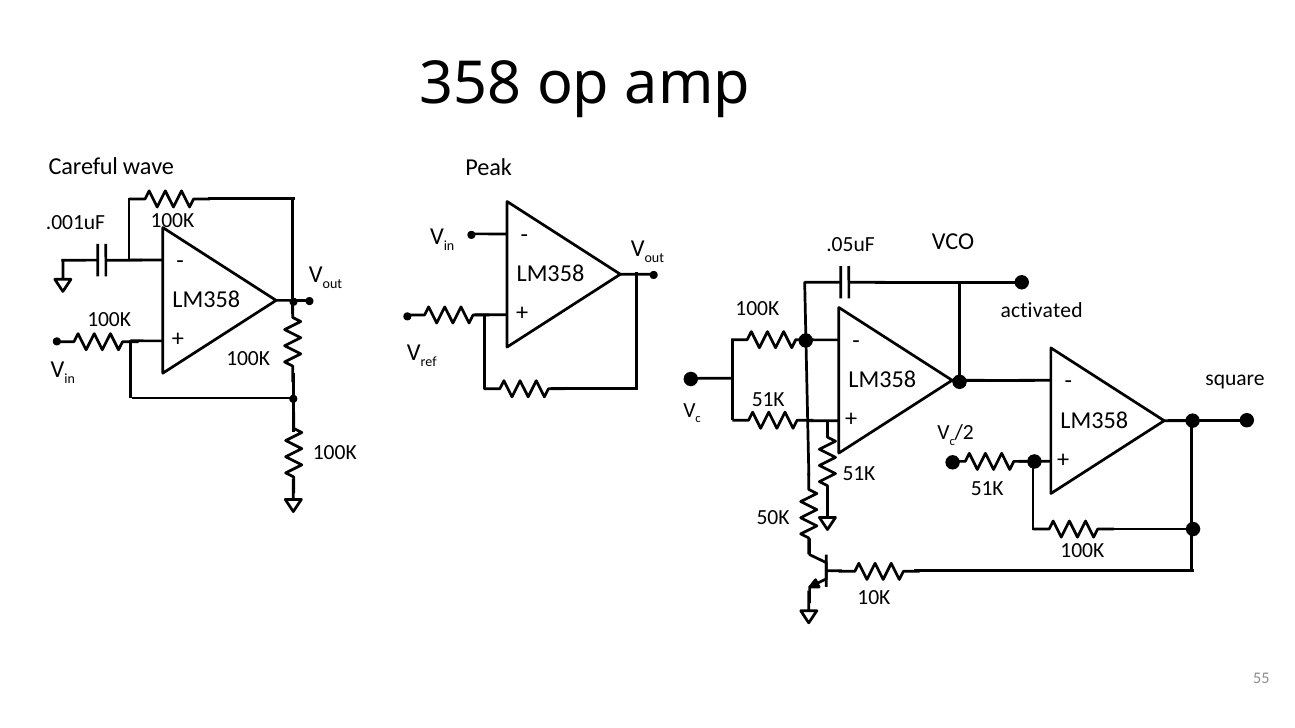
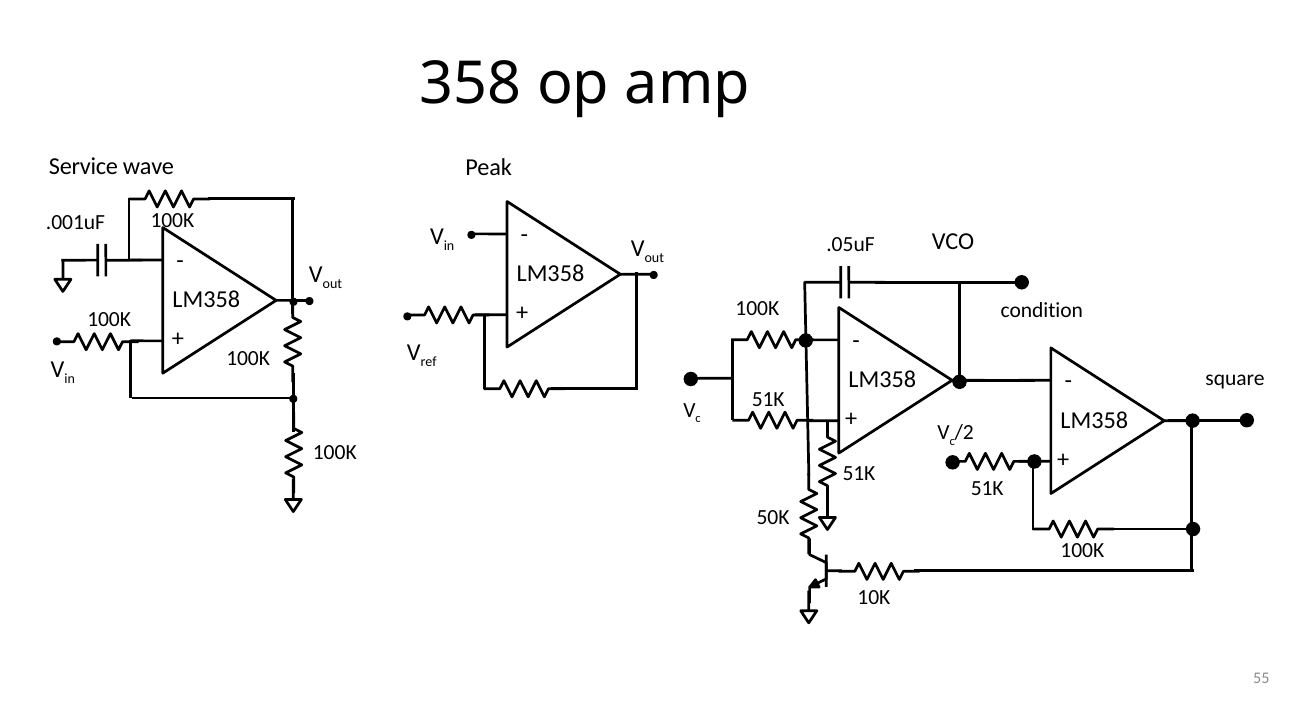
Careful: Careful -> Service (83, 167)
activated: activated -> condition (1042, 311)
